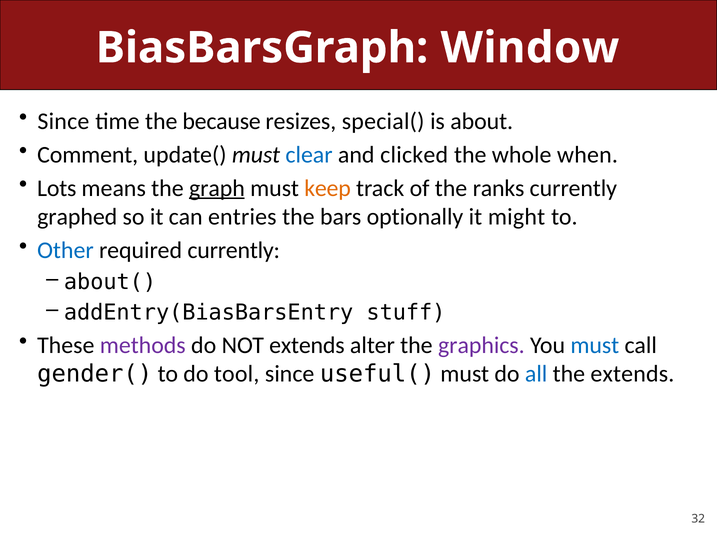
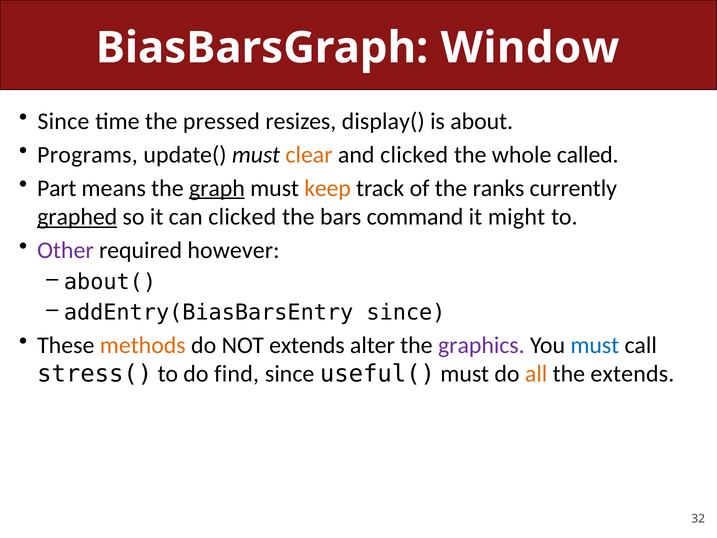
because: because -> pressed (221, 121)
special(: special( -> display( (383, 121)
Comment: Comment -> Programs (87, 155)
clear colour: blue -> orange (309, 155)
when: when -> called (588, 155)
Lots: Lots -> Part (57, 188)
graphed underline: none -> present (77, 217)
can entries: entries -> clicked (242, 217)
optionally: optionally -> command (415, 217)
Other colour: blue -> purple (65, 250)
required currently: currently -> however (234, 250)
addEntry(BiasBarsEntry stuff: stuff -> since (406, 313)
methods colour: purple -> orange (143, 345)
gender(: gender( -> stress( (95, 374)
tool: tool -> find (237, 374)
all colour: blue -> orange (536, 374)
